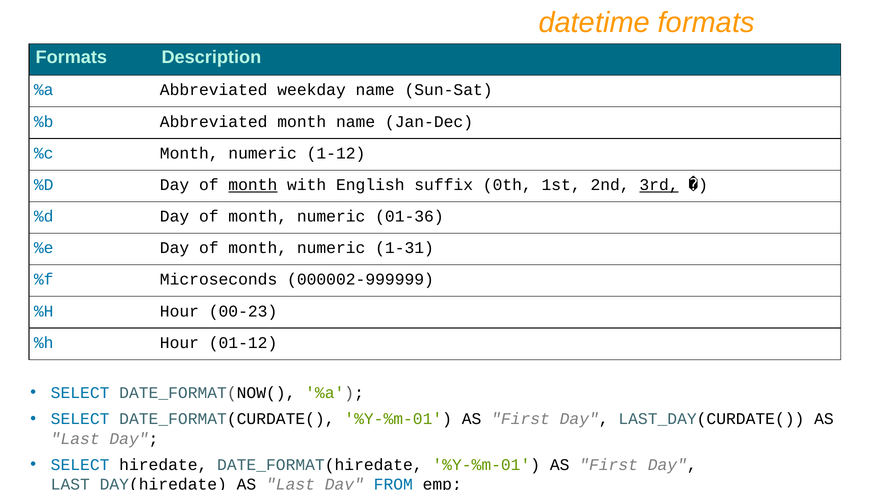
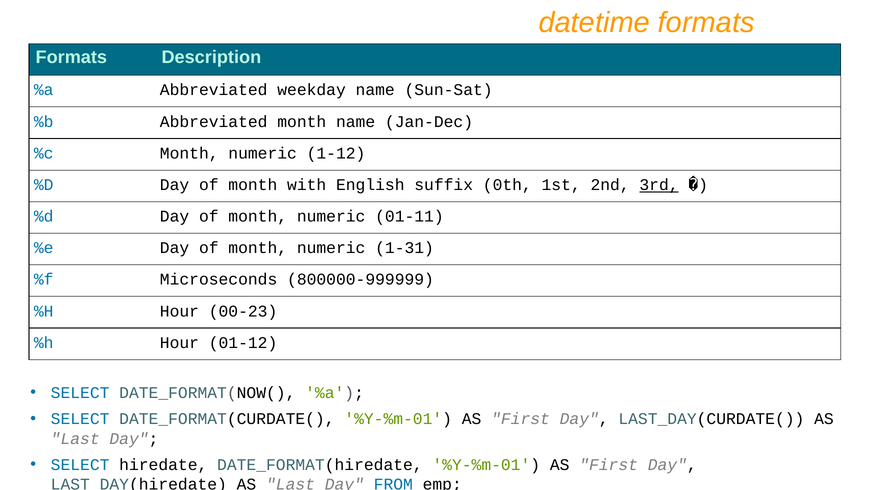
month underline: present -> none (253, 185)
01-36: 01-36 -> 01-11 (409, 216)
000002-999999: 000002-999999 -> 800000-999999 (361, 279)
